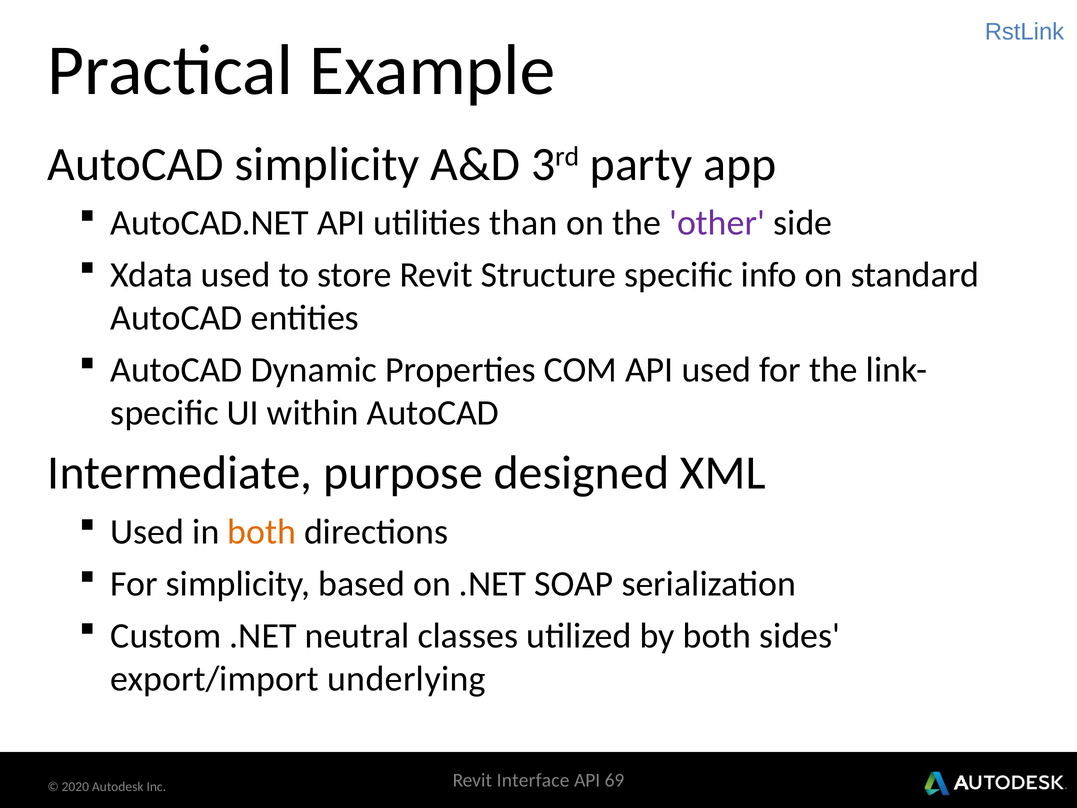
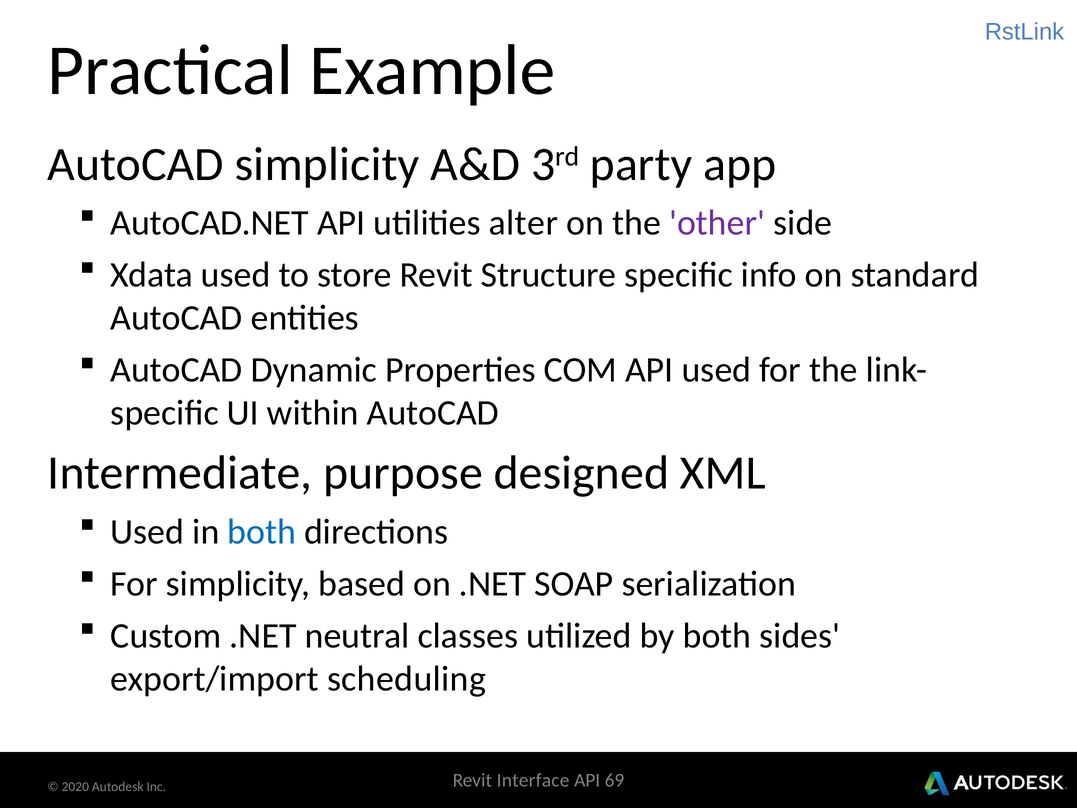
than: than -> alter (523, 223)
both colour: orange -> blue (262, 531)
underlying: underlying -> scheduling (407, 679)
